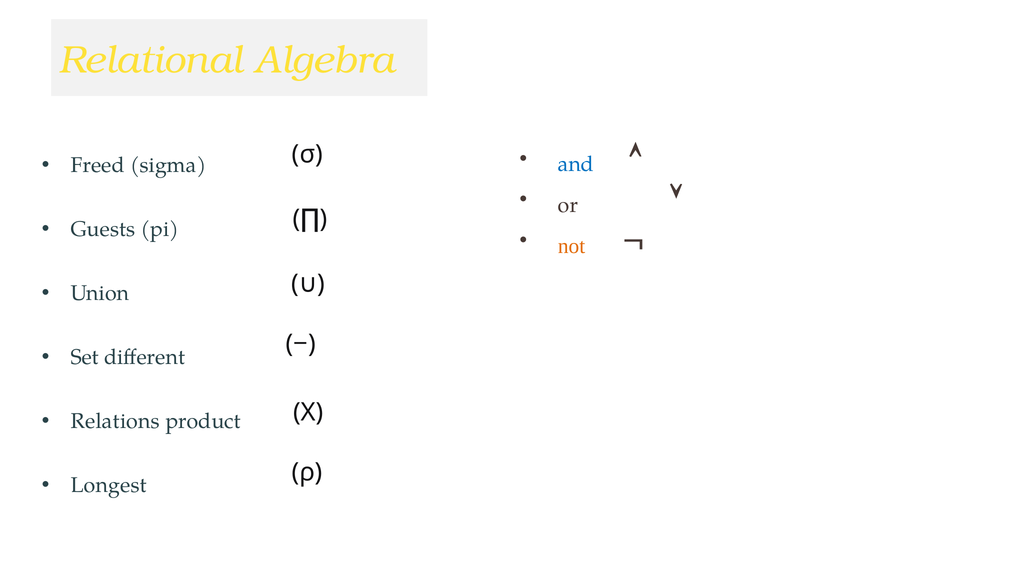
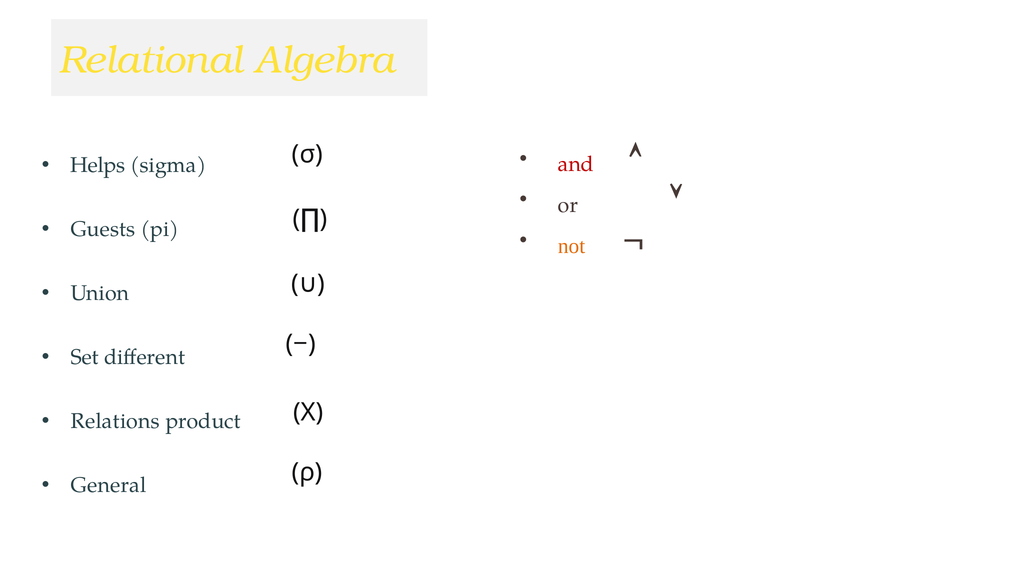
Freed: Freed -> Helps (98, 165)
and colour: blue -> red (576, 164)
Longest: Longest -> General (109, 485)
